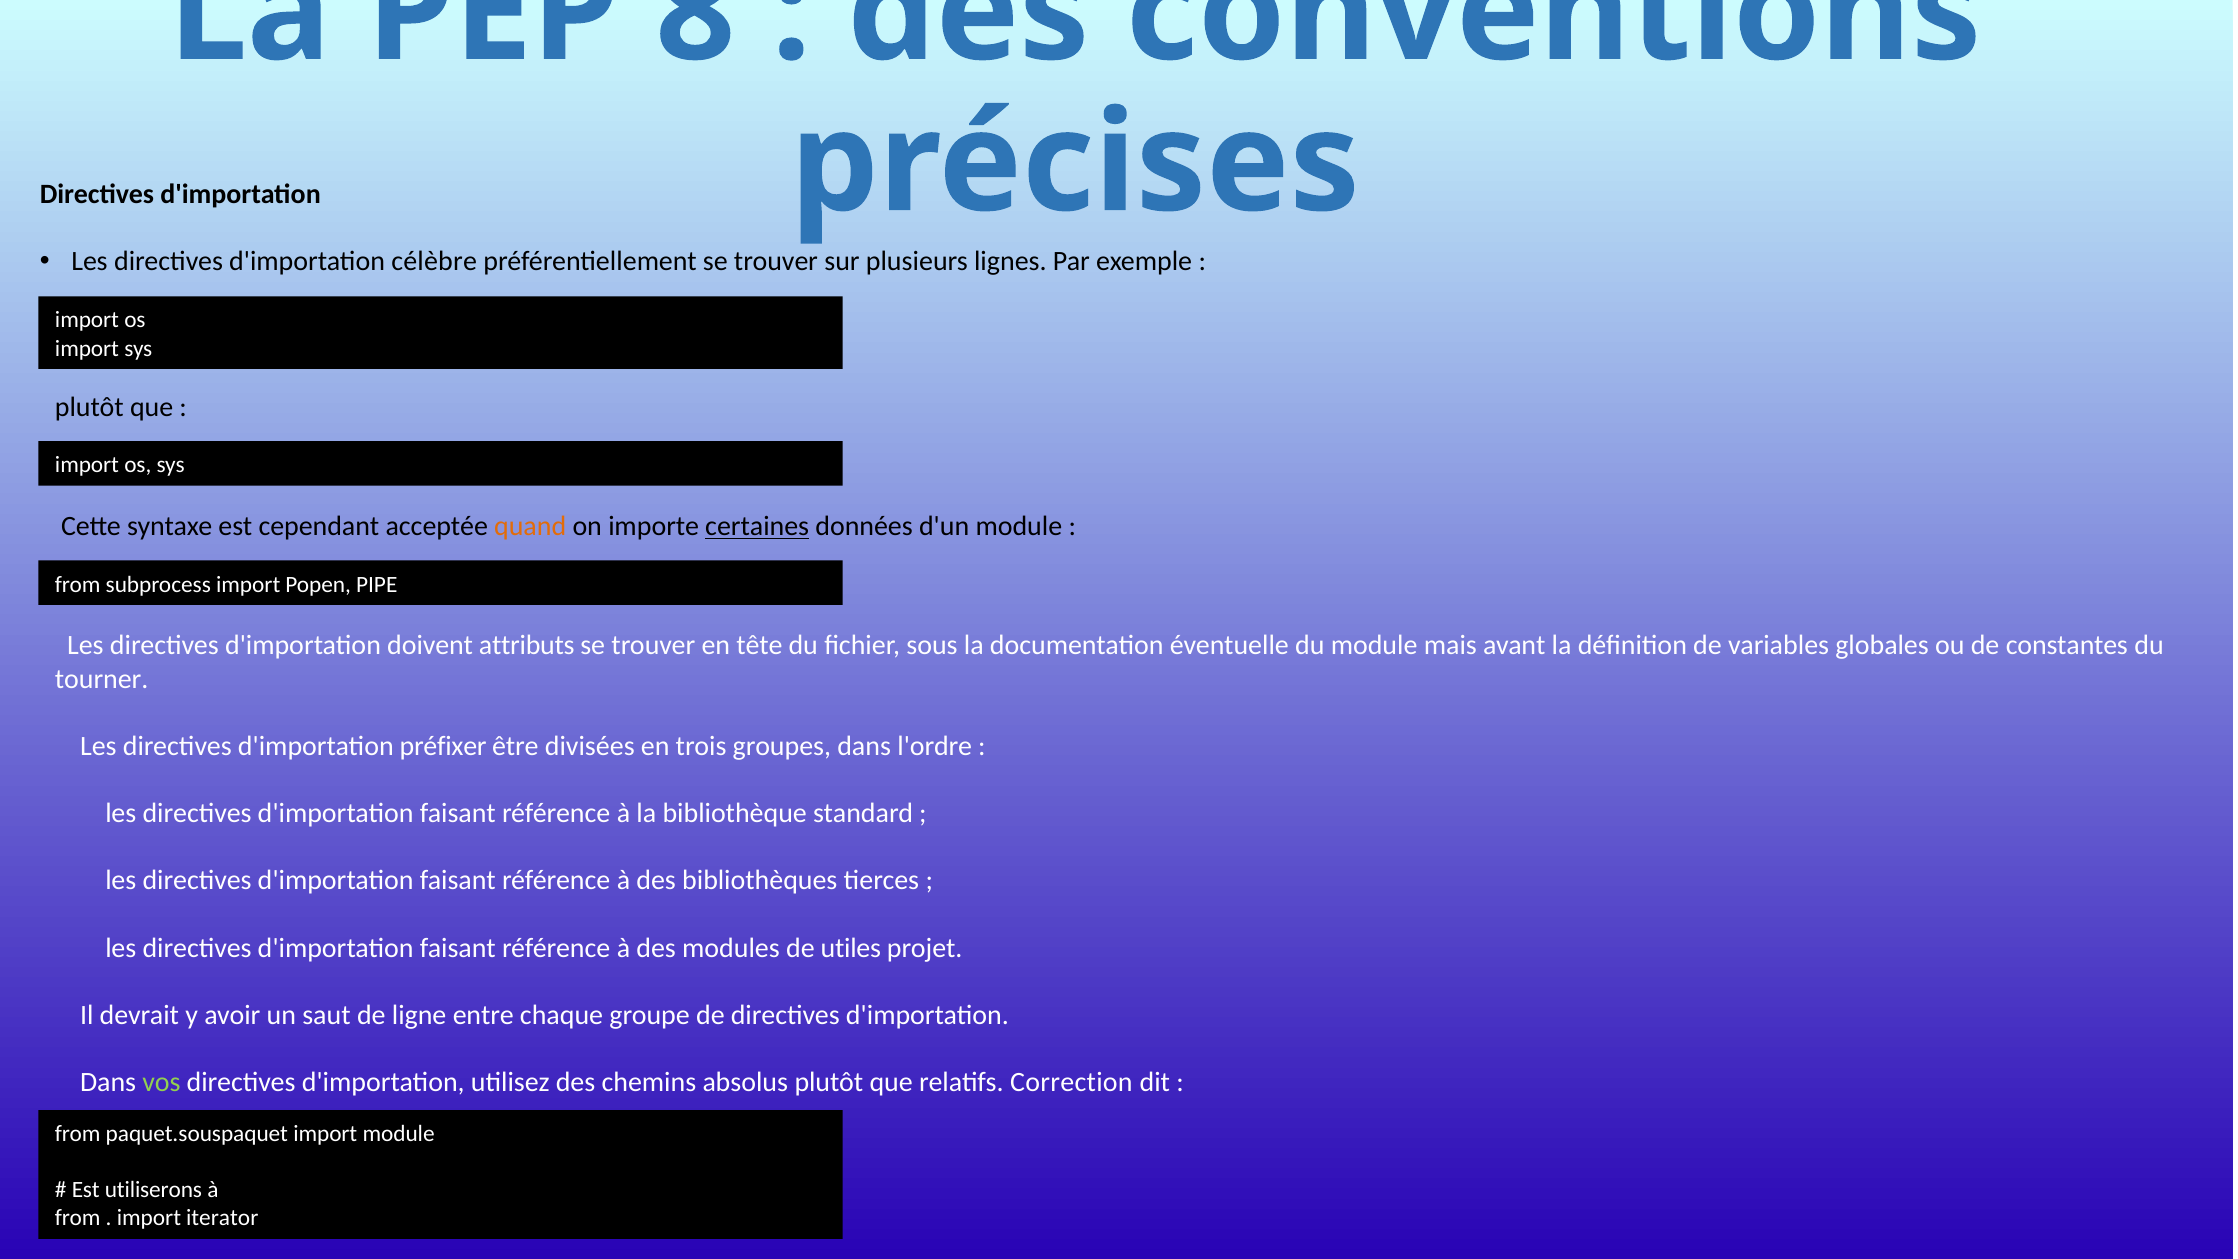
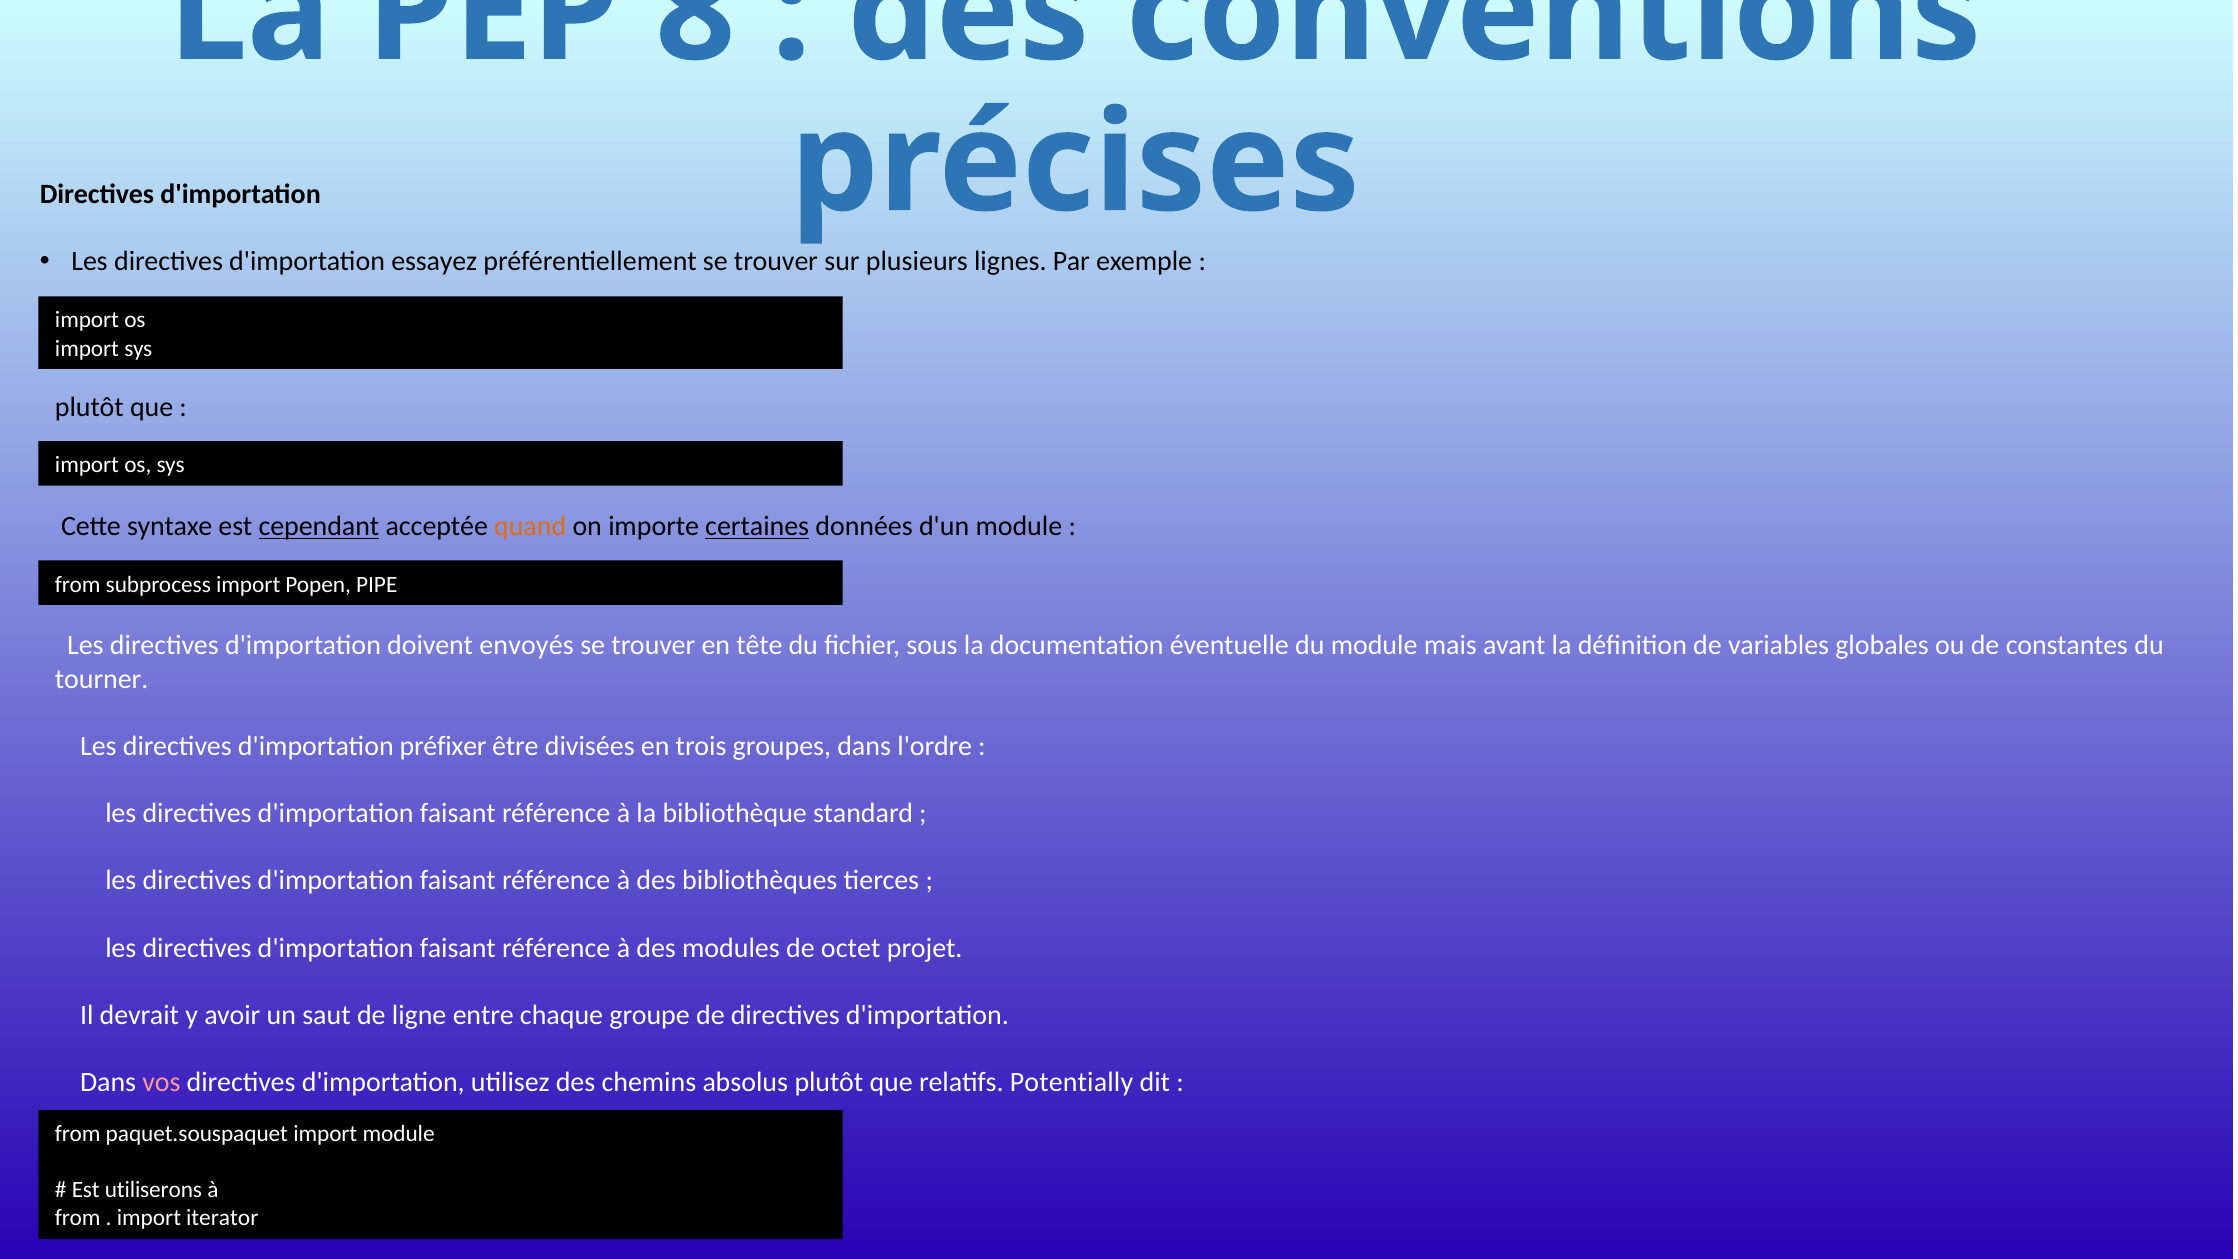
célèbre: célèbre -> essayez (434, 262)
cependant underline: none -> present (319, 526)
attributs: attributs -> envoyés (527, 646)
utiles: utiles -> octet (851, 948)
vos colour: light green -> pink (161, 1082)
Correction: Correction -> Potentially (1071, 1082)
